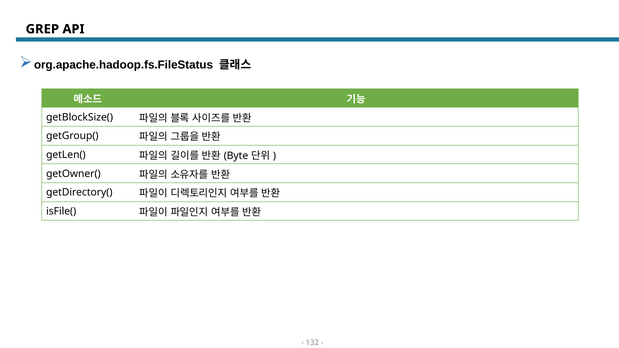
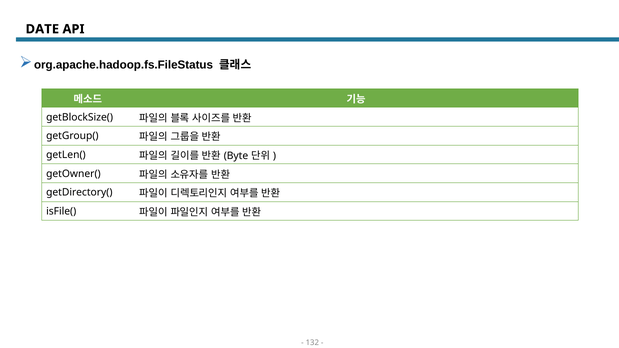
GREP: GREP -> DATE (42, 29)
